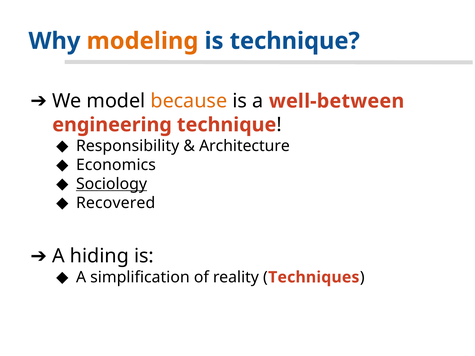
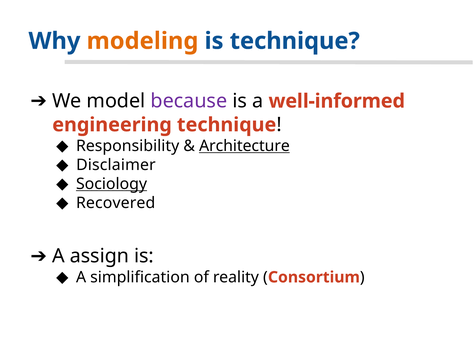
because colour: orange -> purple (189, 101)
well-between: well-between -> well-informed (337, 101)
Architecture underline: none -> present (244, 146)
Economics: Economics -> Disclaimer (116, 165)
hiding: hiding -> assign (99, 256)
Techniques: Techniques -> Consortium (314, 277)
